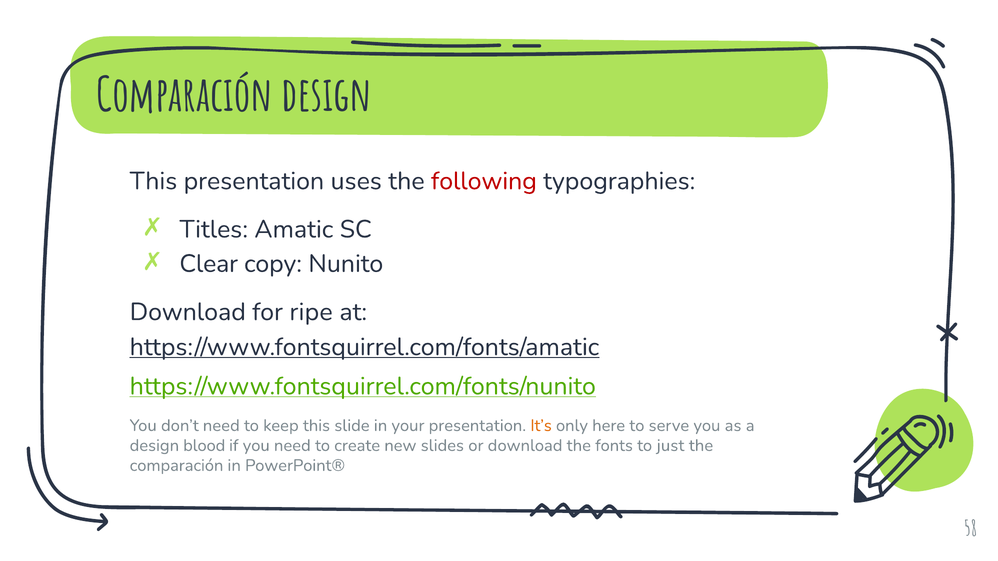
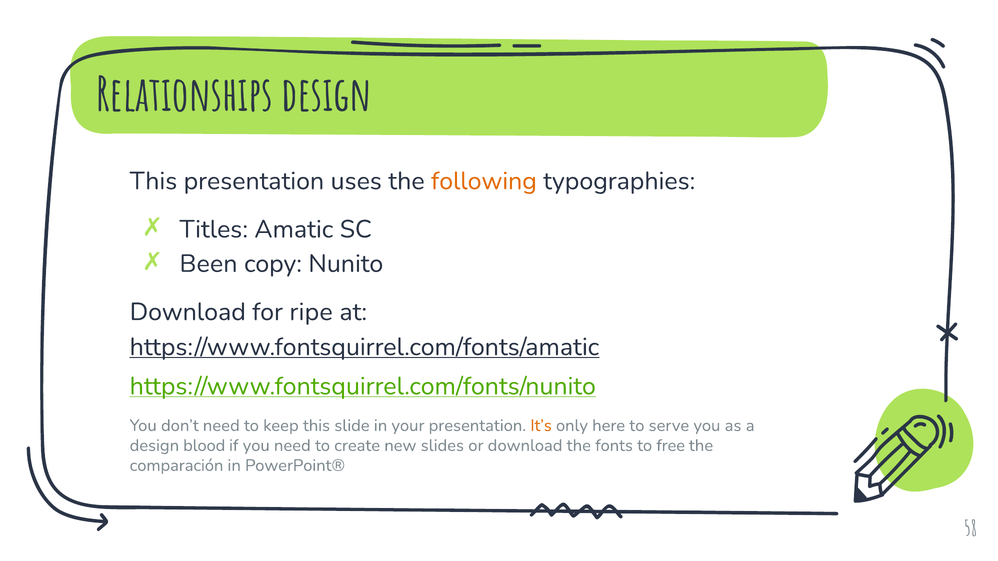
Comparación: Comparación -> Relationships (185, 96)
following colour: red -> orange (484, 181)
Clear: Clear -> Been (209, 264)
just: just -> free (671, 446)
